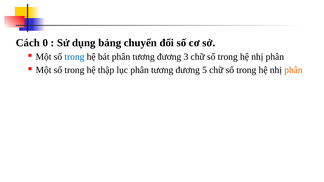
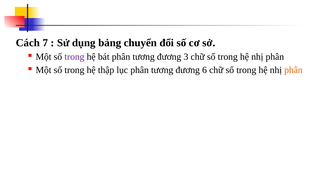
0: 0 -> 7 (45, 43)
trong colour: blue -> purple (74, 57)
5: 5 -> 6 (205, 70)
